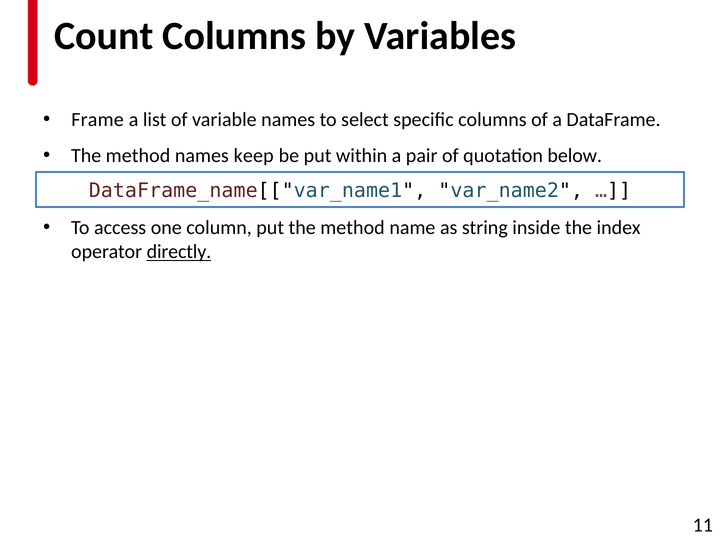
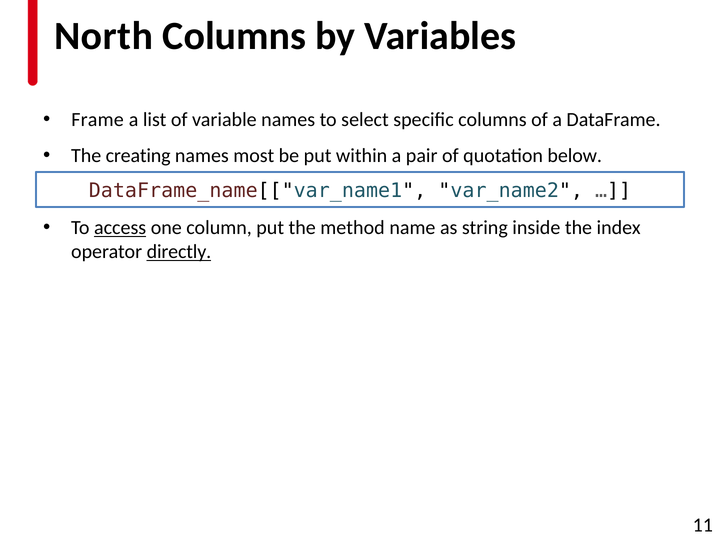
Count: Count -> North (104, 36)
method: method -> creating (138, 156)
keep: keep -> most (254, 156)
access underline: none -> present (120, 228)
